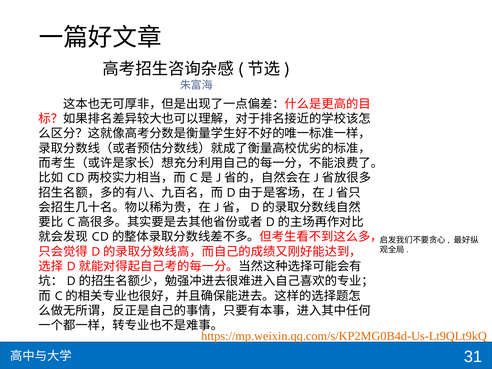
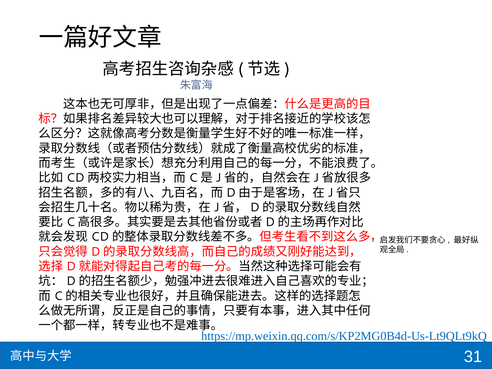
https://mp.weixin.qq.com/s/KP2MG0B4d-Us-Lt9QLt9kQ colour: orange -> blue (344, 336)
